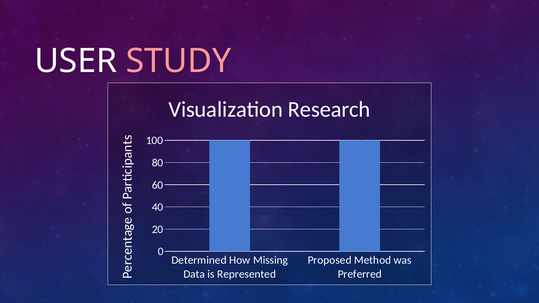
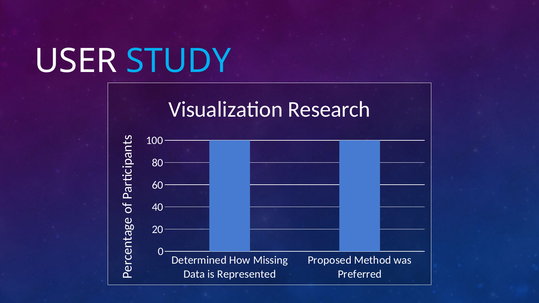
STUDY colour: pink -> light blue (179, 61)
